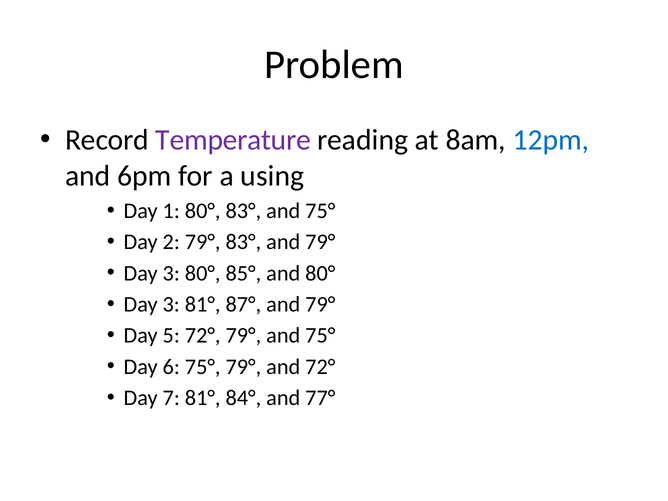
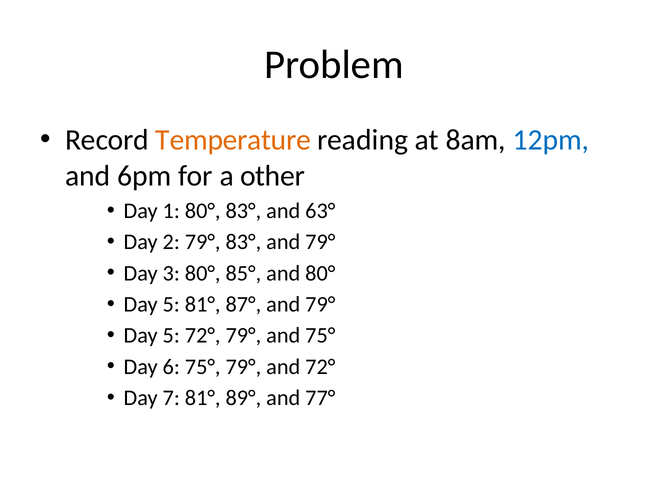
Temperature colour: purple -> orange (233, 140)
using: using -> other (273, 176)
83° and 75°: 75° -> 63° (320, 211)
3: 3 -> 5 (171, 304)
84°: 84° -> 89° (243, 398)
